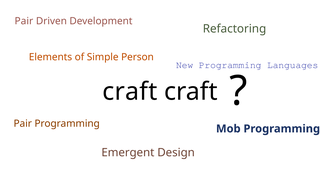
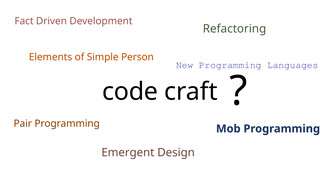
Pair: Pair -> Fact (24, 21)
craft: craft -> code (130, 92)
